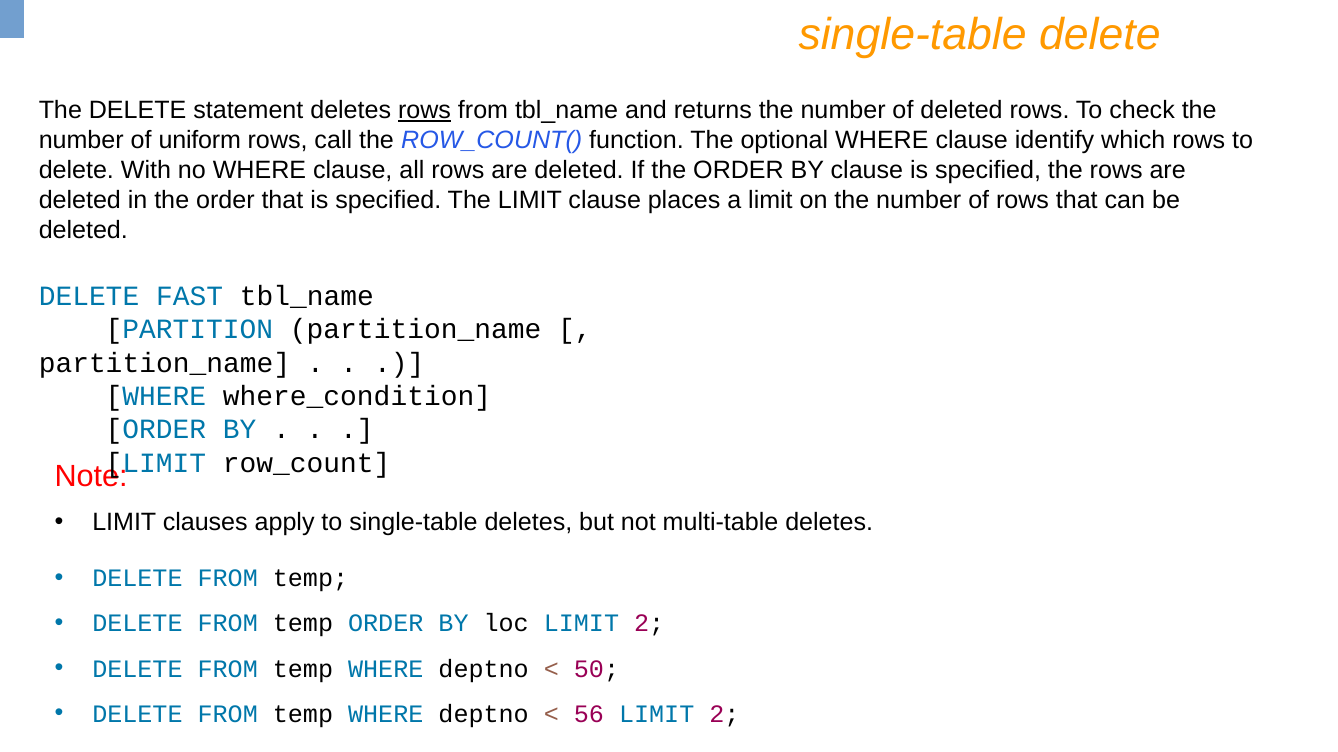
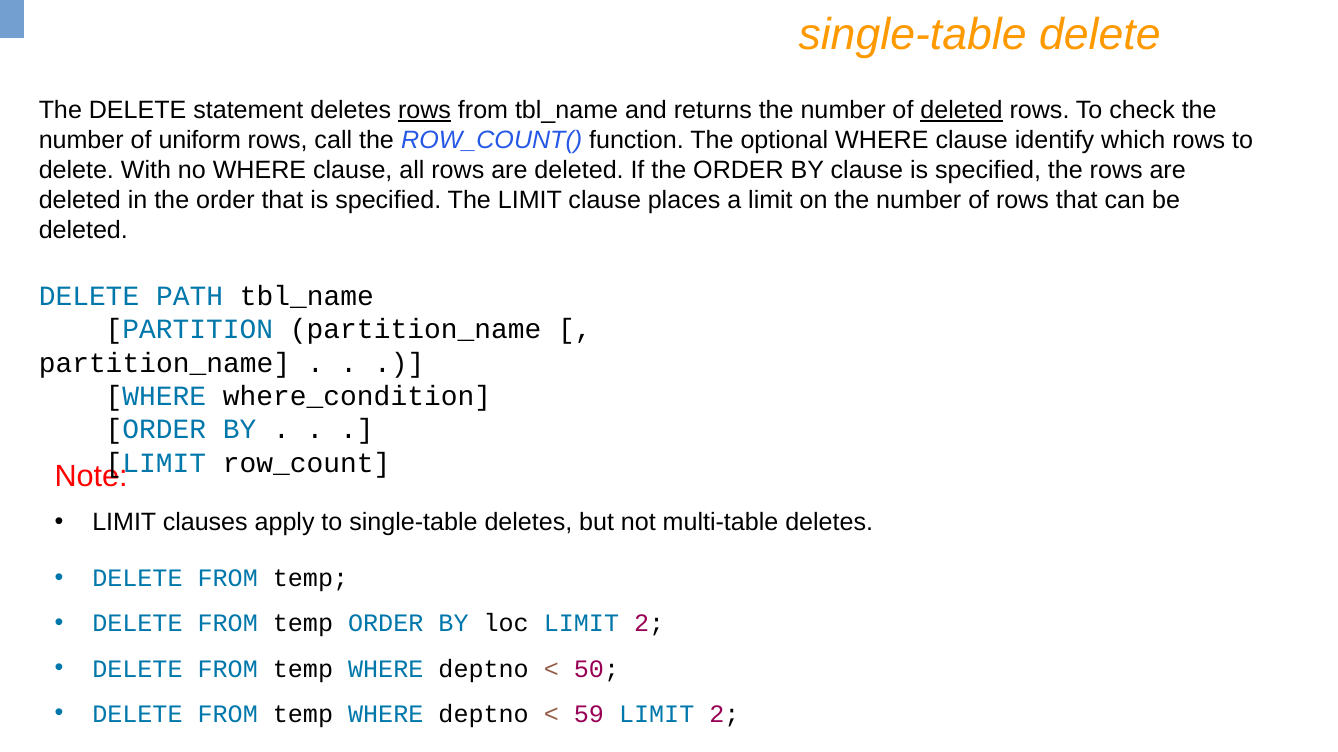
deleted underline: none -> present (962, 110)
FAST: FAST -> PATH (190, 296)
56: 56 -> 59 (589, 714)
